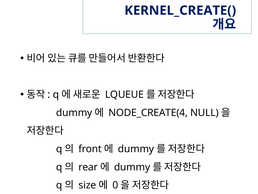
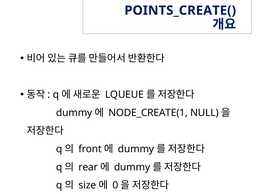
KERNEL_CREATE(: KERNEL_CREATE( -> POINTS_CREATE( (180, 10)
NODE_CREATE(4: NODE_CREATE(4 -> NODE_CREATE(1 (148, 112)
